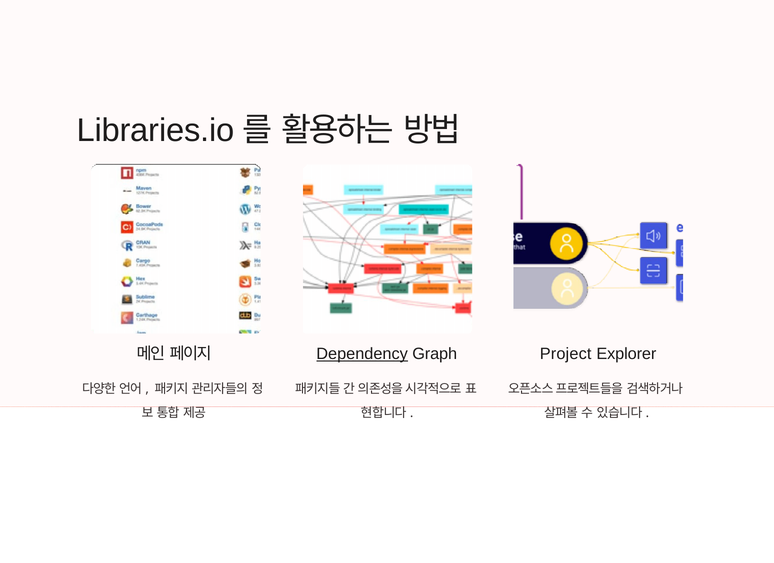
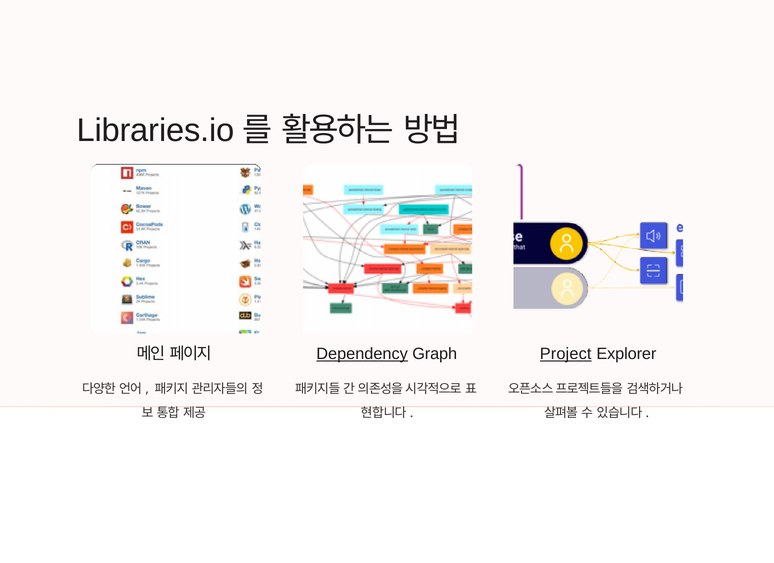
Project underline: none -> present (566, 354)
